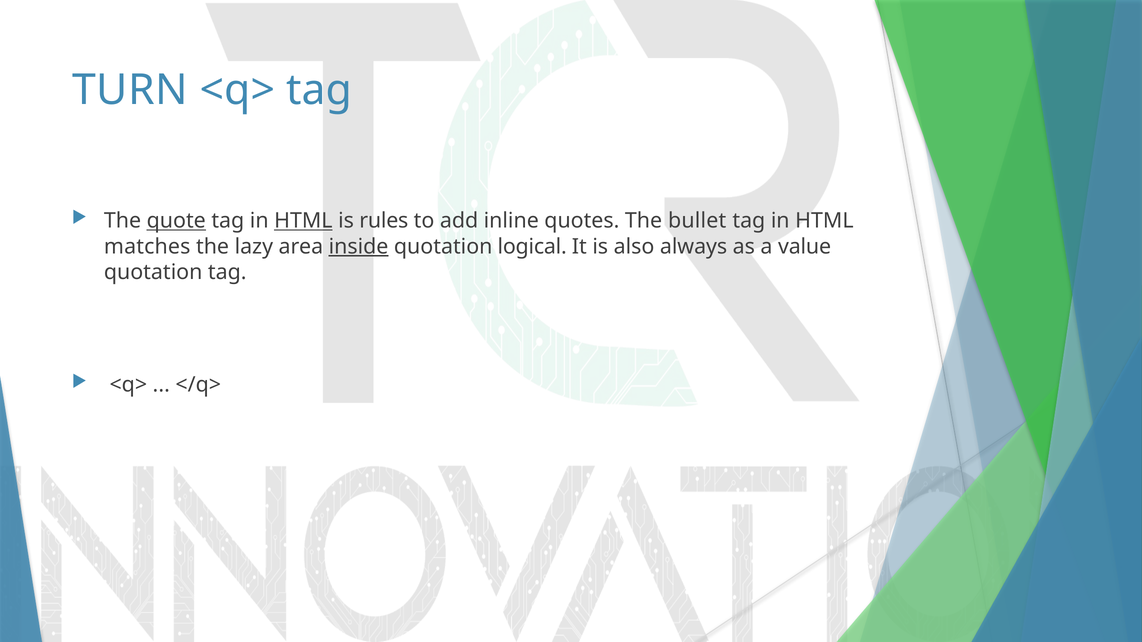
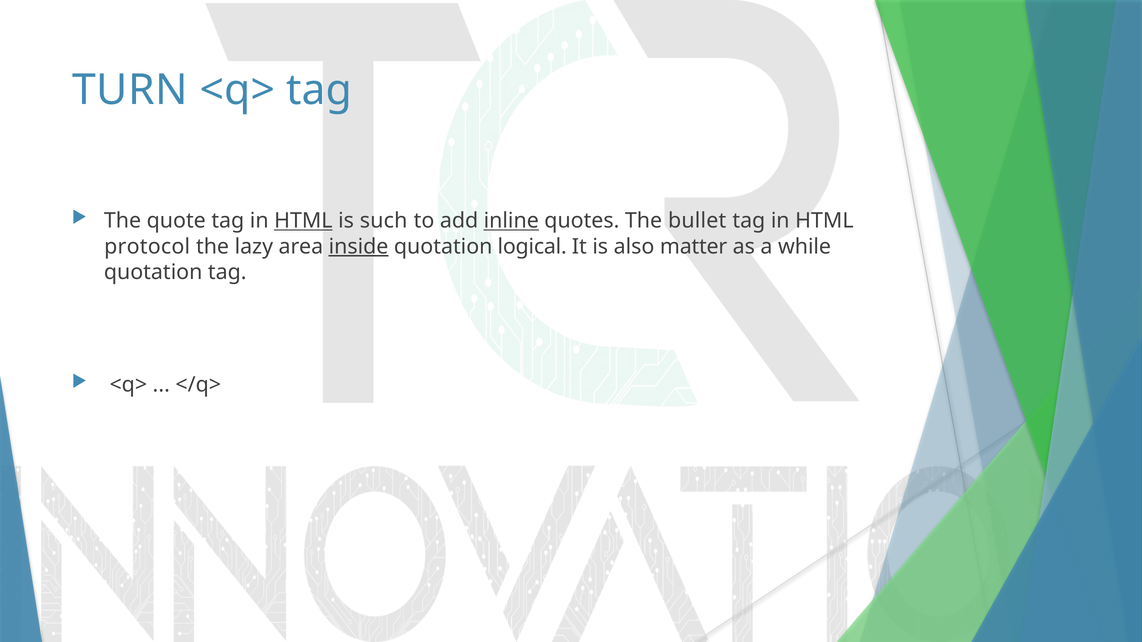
quote underline: present -> none (176, 221)
rules: rules -> such (384, 221)
inline underline: none -> present (511, 221)
matches: matches -> protocol (147, 247)
always: always -> matter (694, 247)
value: value -> while (805, 247)
